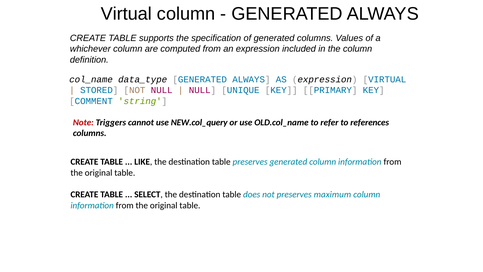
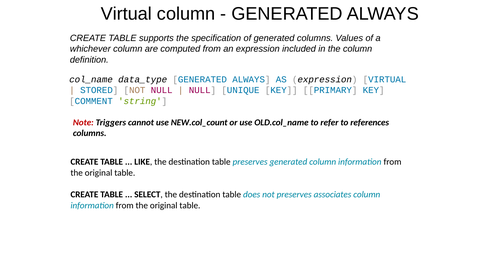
NEW.col_query: NEW.col_query -> NEW.col_count (199, 122)
maximum: maximum -> associates (333, 194)
